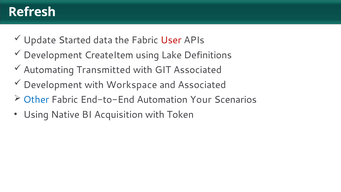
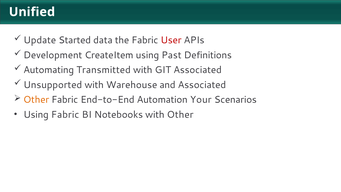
Refresh: Refresh -> Unified (32, 12)
Lake: Lake -> Past (171, 55)
Development: Development -> Unsupported (53, 85)
Workspace: Workspace -> Warehouse (132, 85)
Other colour: blue -> orange (36, 100)
Using Native: Native -> Fabric (65, 114)
Acquisition: Acquisition -> Notebooks (119, 114)
with Token: Token -> Other (180, 114)
